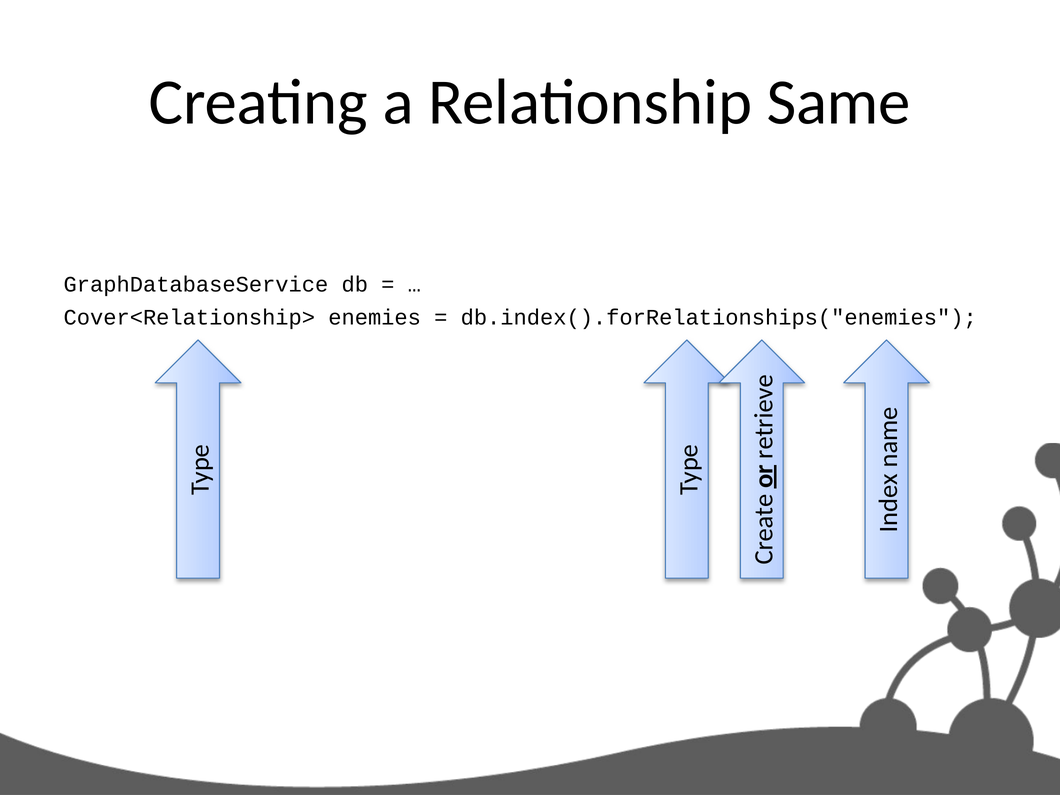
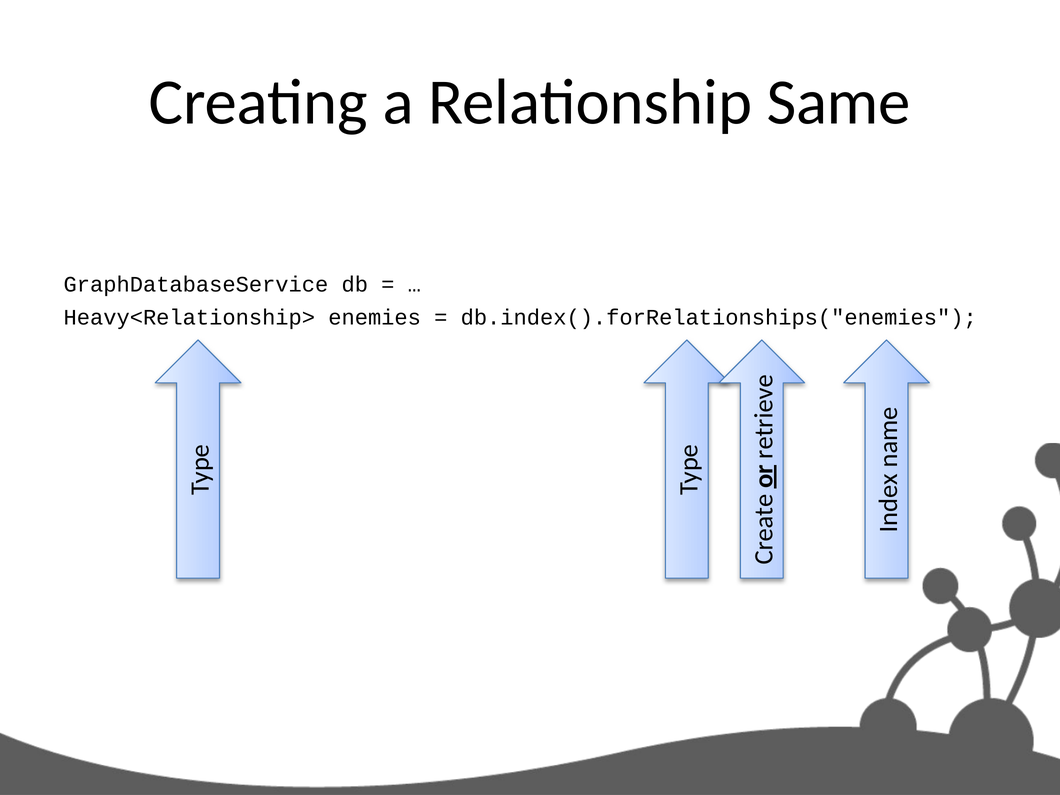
Cover<Relationship>: Cover<Relationship> -> Heavy<Relationship> (189, 318)
